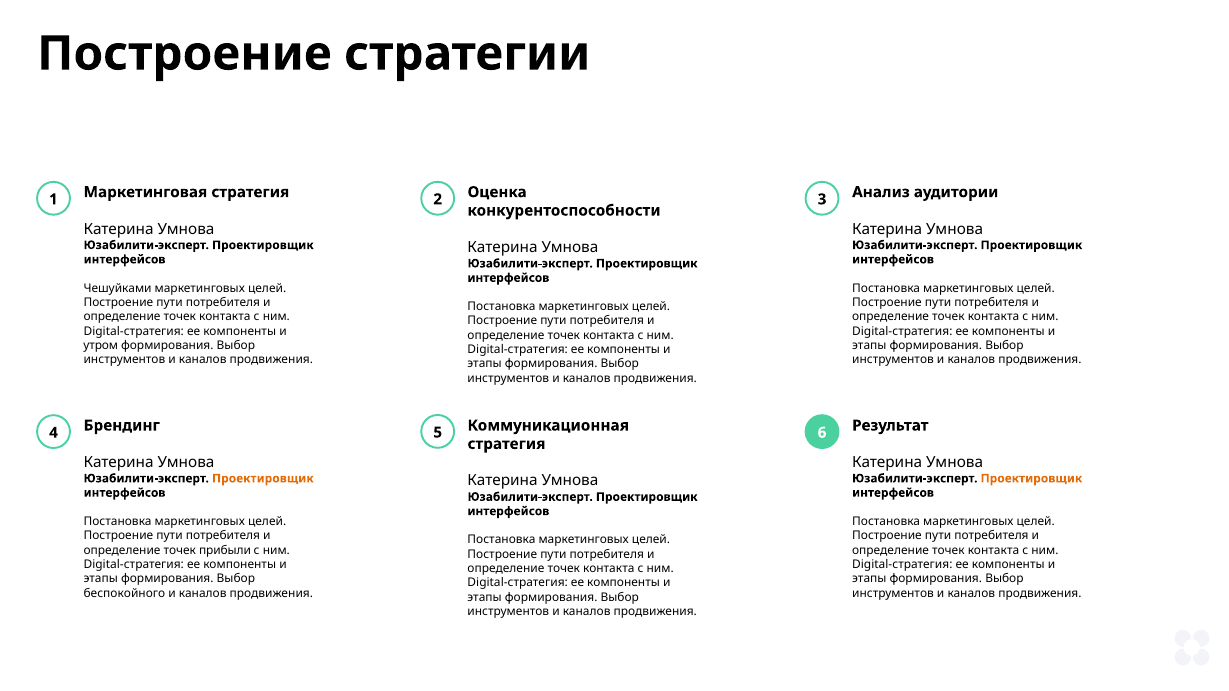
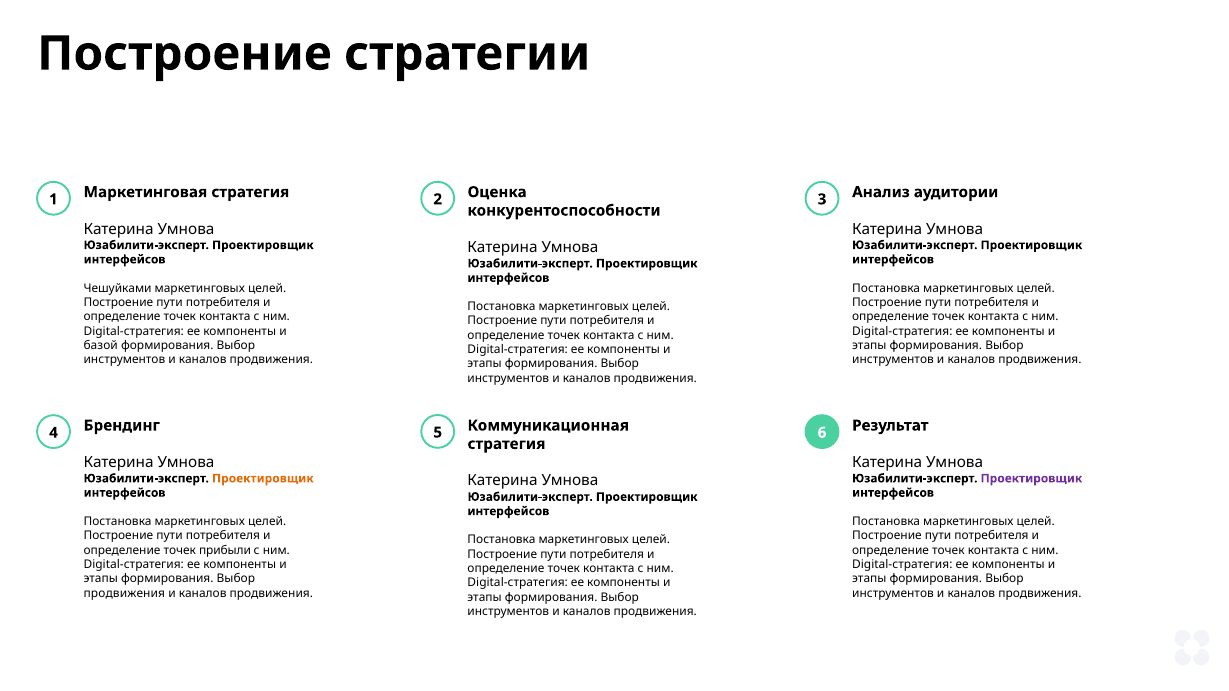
утром: утром -> базой (101, 346)
Проектировщик colour: orange -> purple (1031, 479)
беспокойного: беспокойного -> продвижения (124, 593)
